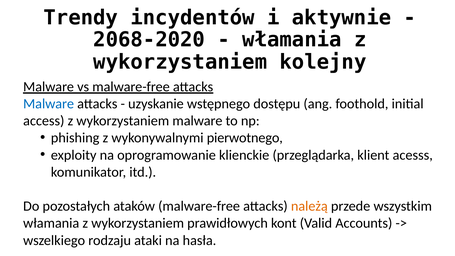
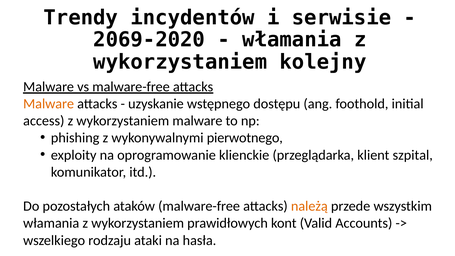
aktywnie: aktywnie -> serwisie (342, 18)
2068-2020: 2068-2020 -> 2069-2020 (149, 40)
Malware colour: blue -> orange (49, 104)
acesss: acesss -> szpital (413, 155)
